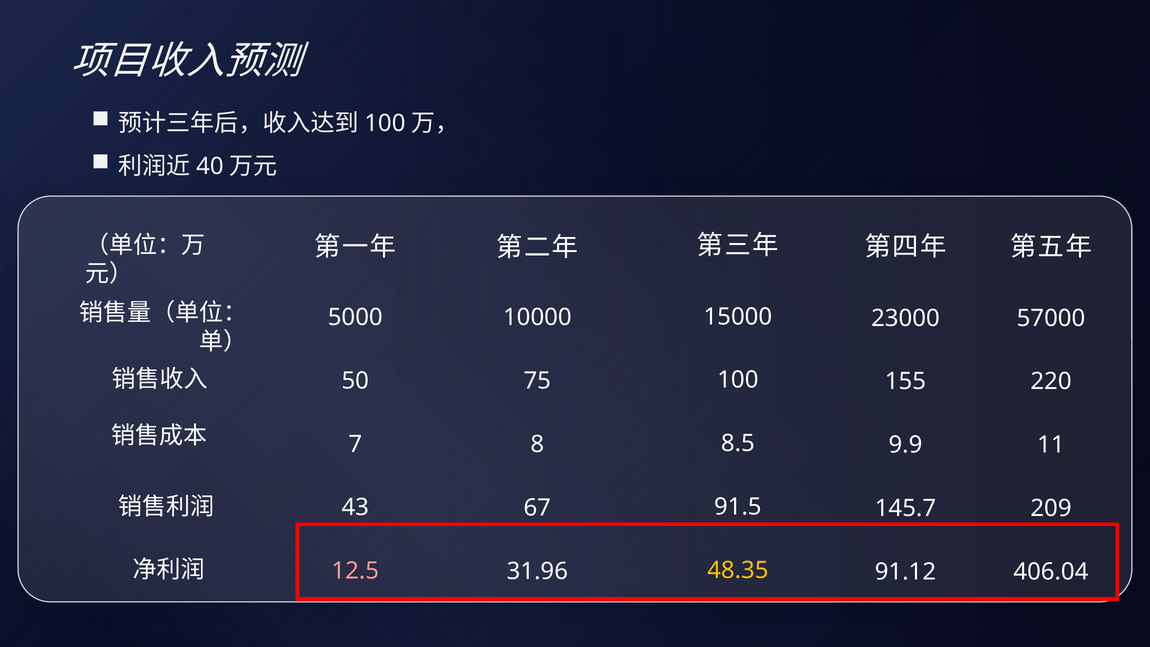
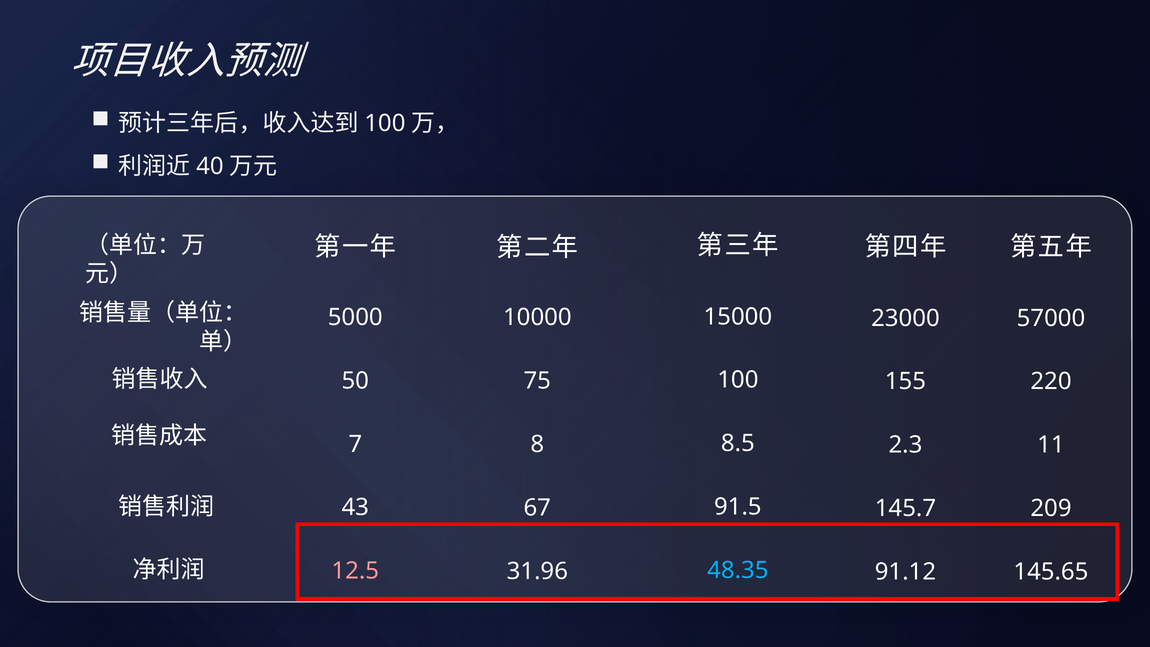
9.9: 9.9 -> 2.3 (905, 445)
48.35 colour: yellow -> light blue (738, 570)
406.04: 406.04 -> 145.65 (1051, 572)
